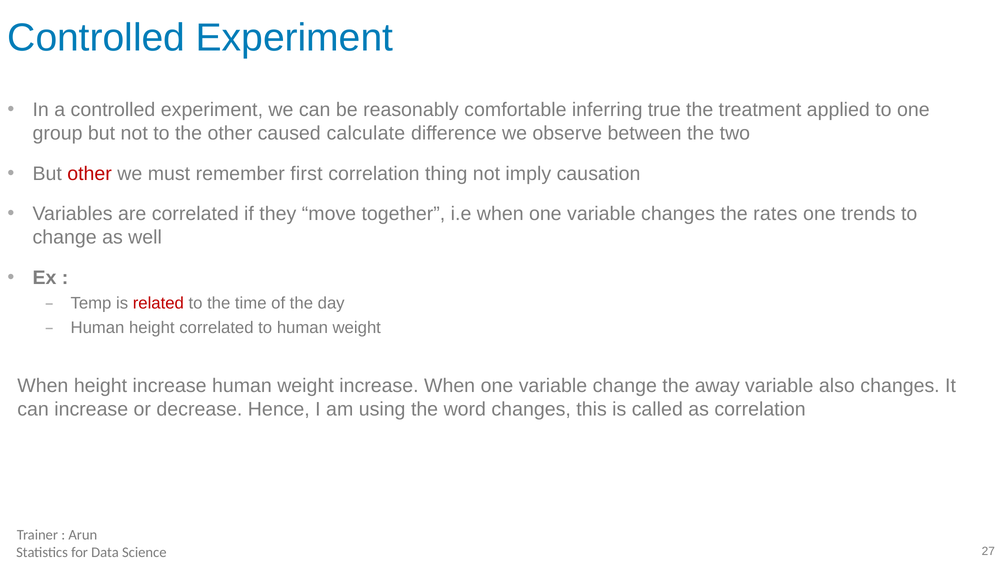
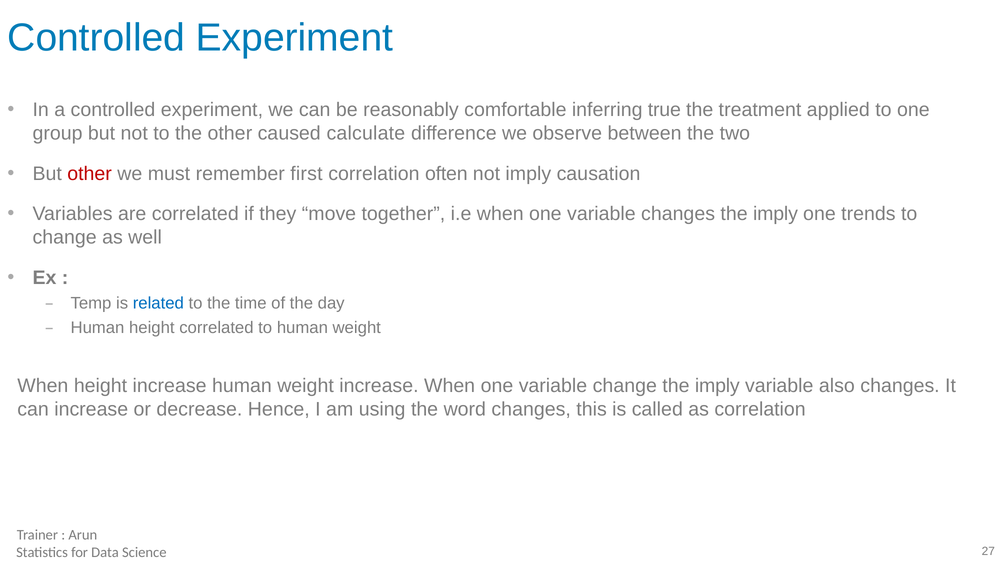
thing: thing -> often (446, 173)
changes the rates: rates -> imply (775, 214)
related colour: red -> blue (158, 303)
change the away: away -> imply (717, 385)
